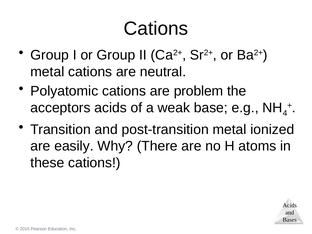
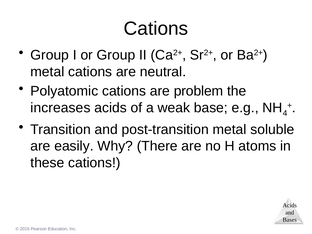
acceptors: acceptors -> increases (60, 108)
ionized: ionized -> soluble (272, 129)
